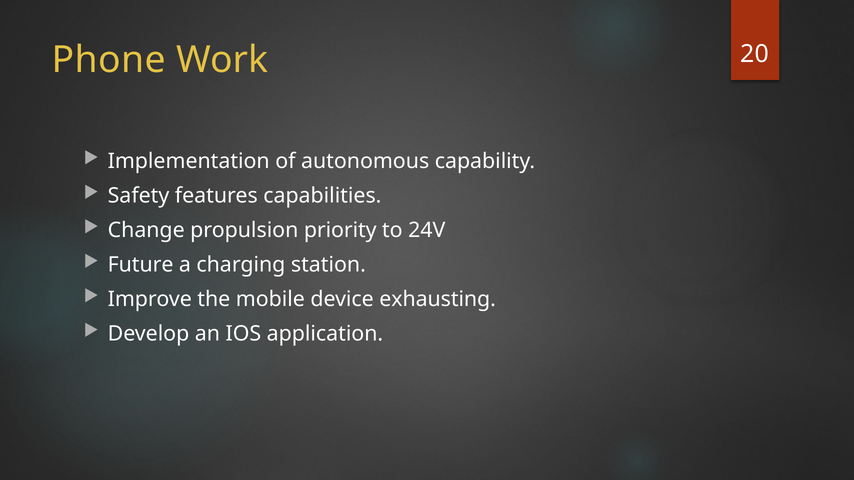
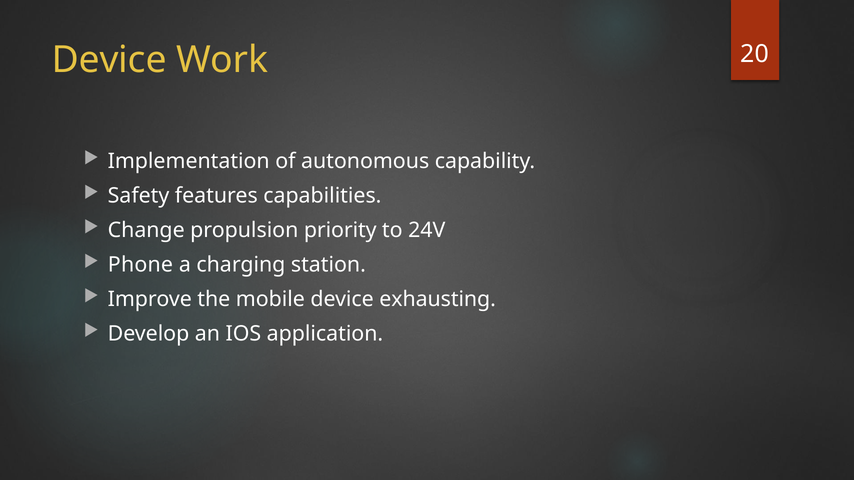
Phone: Phone -> Device (109, 60)
Future: Future -> Phone (140, 265)
